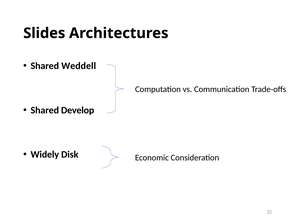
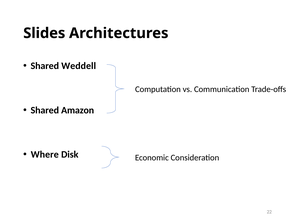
Develop: Develop -> Amazon (78, 110)
Widely: Widely -> Where (45, 154)
